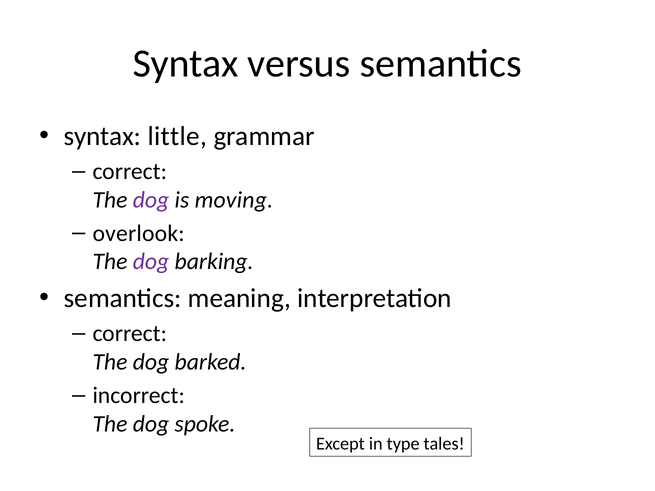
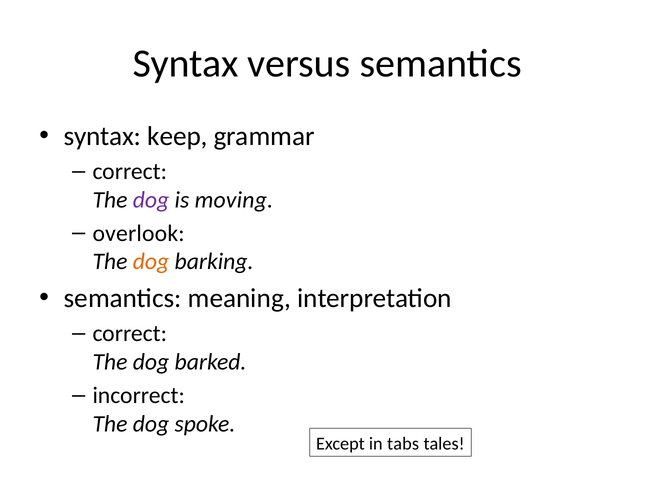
little: little -> keep (178, 136)
dog colour: purple -> orange (151, 262)
type: type -> tabs (403, 444)
